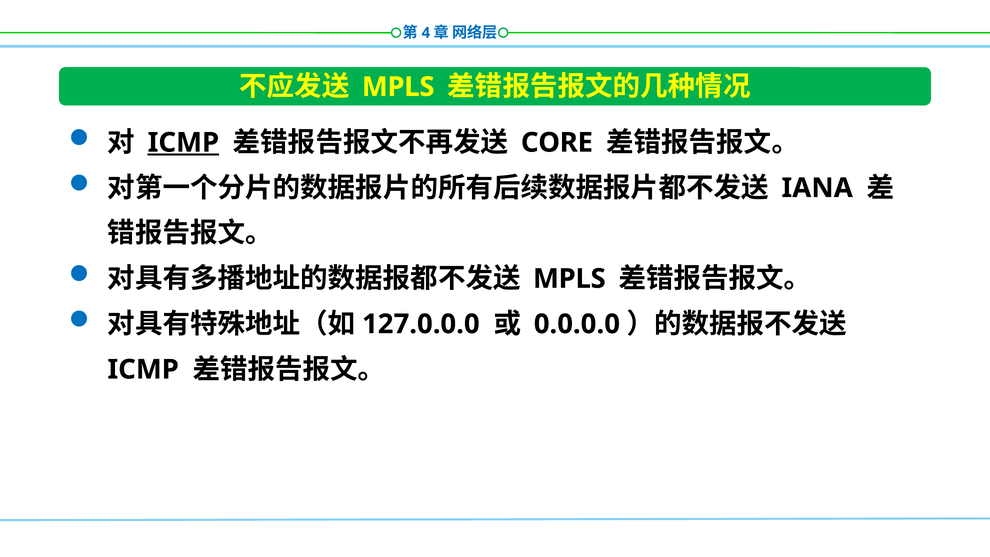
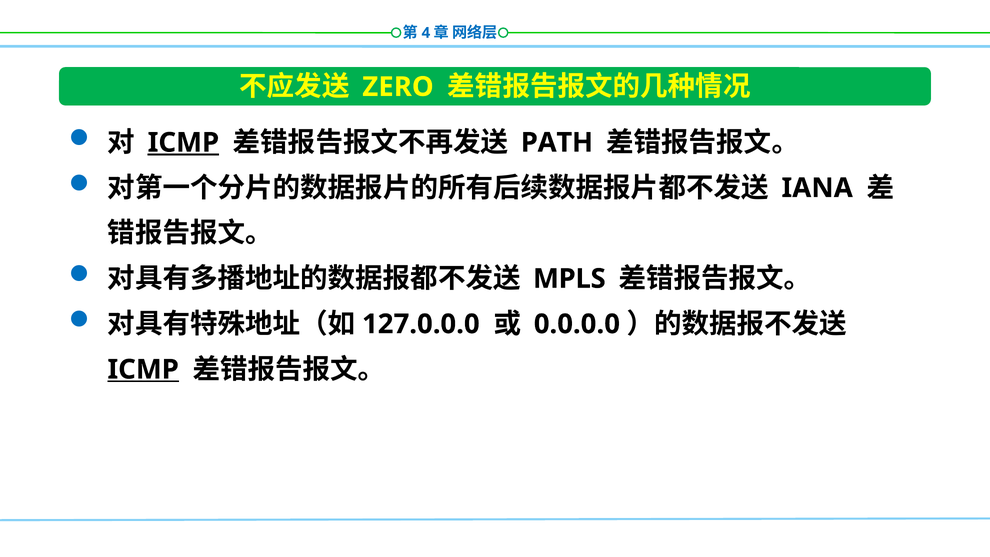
MPLS: MPLS -> ZERO (398, 87)
CORE: CORE -> PATH (557, 143)
ICMP underline: none -> present (143, 369)
